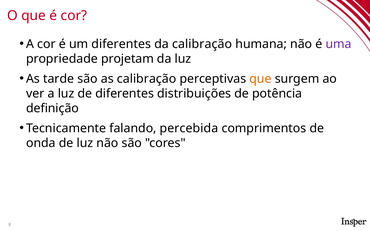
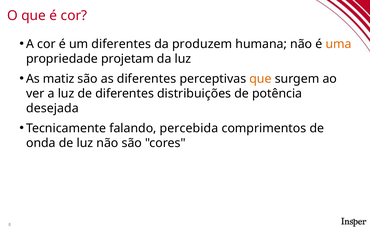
da calibração: calibração -> produzem (202, 44)
uma colour: purple -> orange (339, 44)
tarde: tarde -> matiz (59, 79)
as calibração: calibração -> diferentes (147, 79)
definição: definição -> desejada (52, 108)
